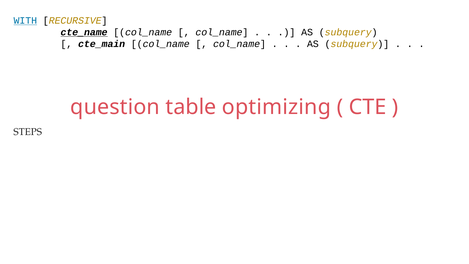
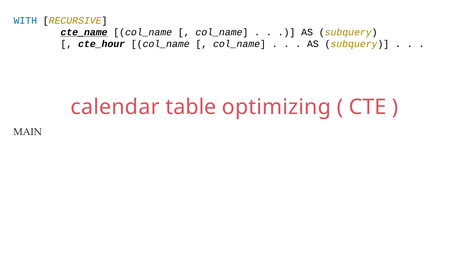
WITH underline: present -> none (25, 21)
cte_main: cte_main -> cte_hour (102, 44)
question: question -> calendar (115, 107)
STEPS: STEPS -> MAIN (28, 132)
